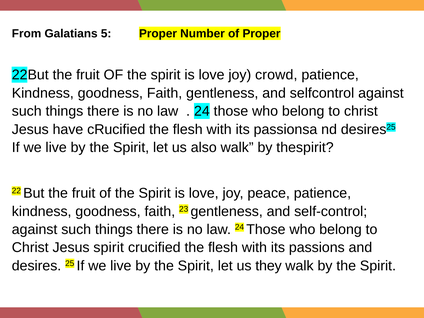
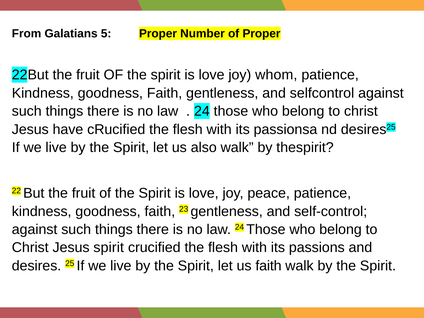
crowd: crowd -> whom (276, 75)
us they: they -> faith (269, 266)
